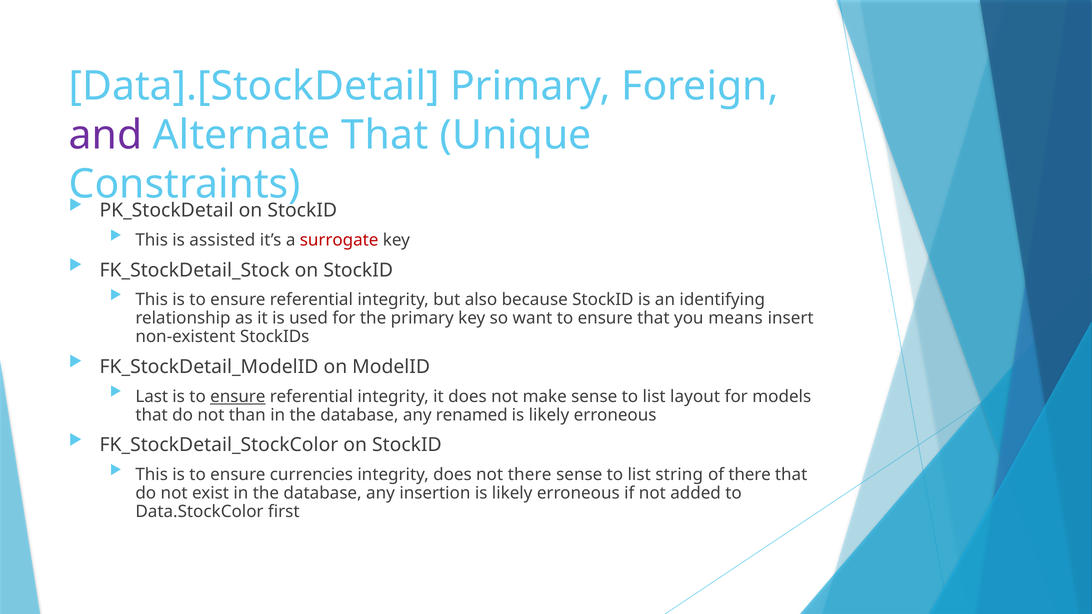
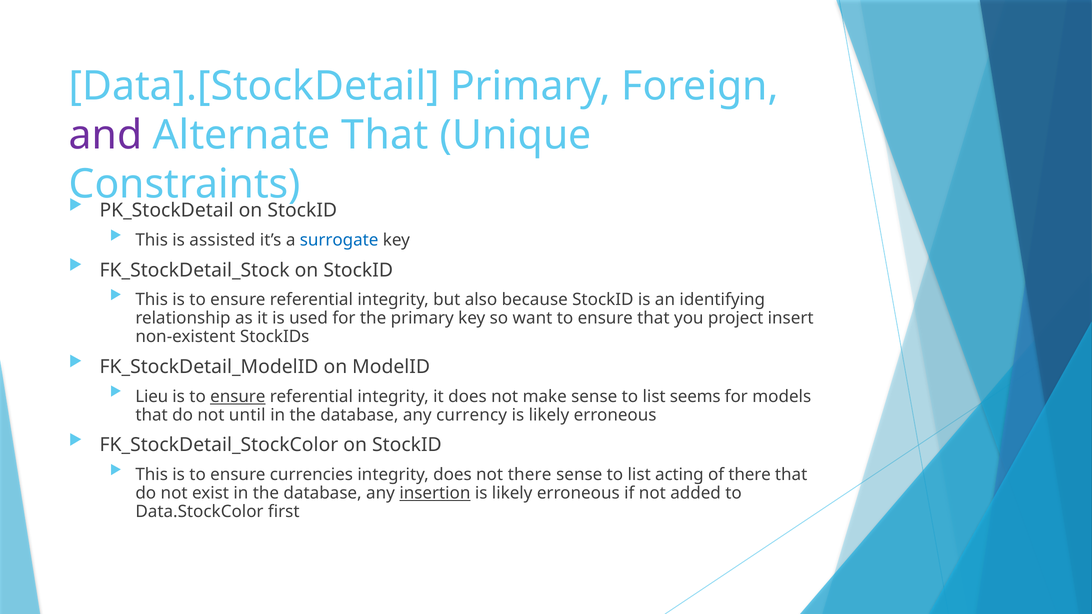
surrogate colour: red -> blue (339, 240)
means: means -> project (736, 318)
Last: Last -> Lieu (152, 397)
layout: layout -> seems (695, 397)
than: than -> until (247, 415)
renamed: renamed -> currency (472, 415)
string: string -> acting (679, 475)
insertion underline: none -> present (435, 493)
